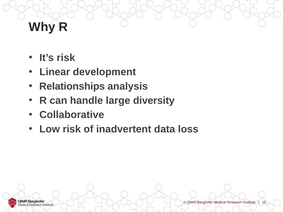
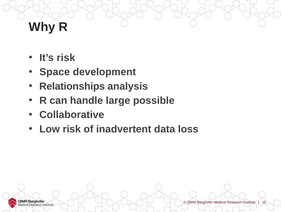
Linear: Linear -> Space (55, 72)
diversity: diversity -> possible (154, 101)
